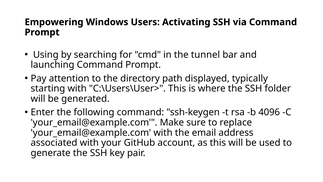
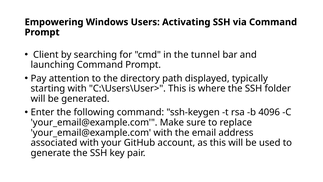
Using: Using -> Client (46, 55)
